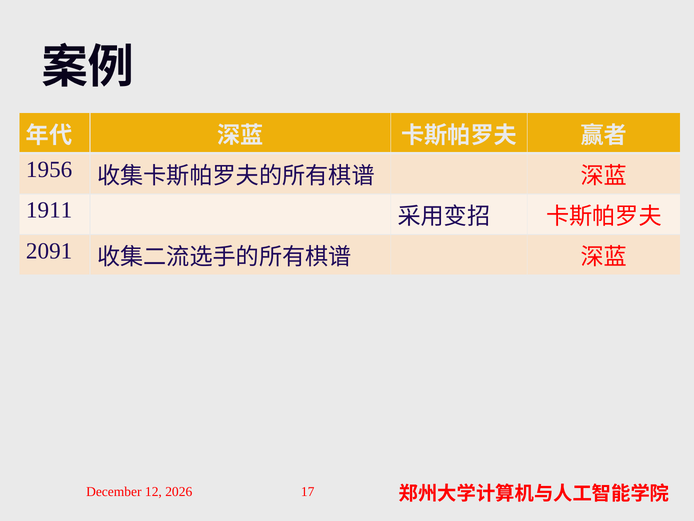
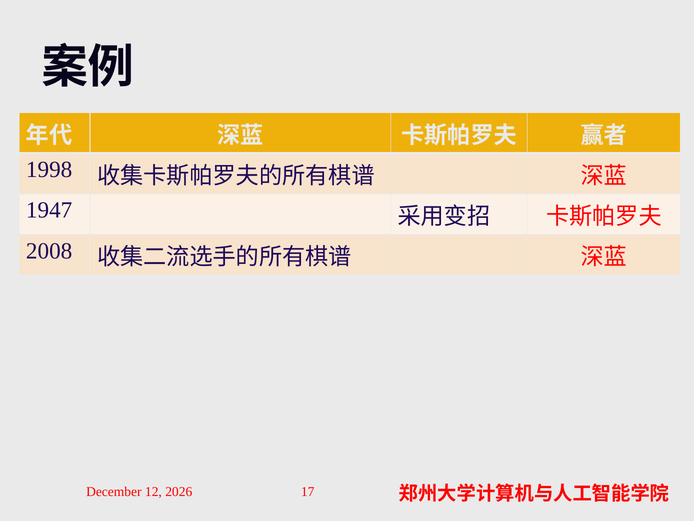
1956: 1956 -> 1998 (49, 170)
1911: 1911 -> 1947 (49, 210)
2091: 2091 -> 2008 (49, 251)
